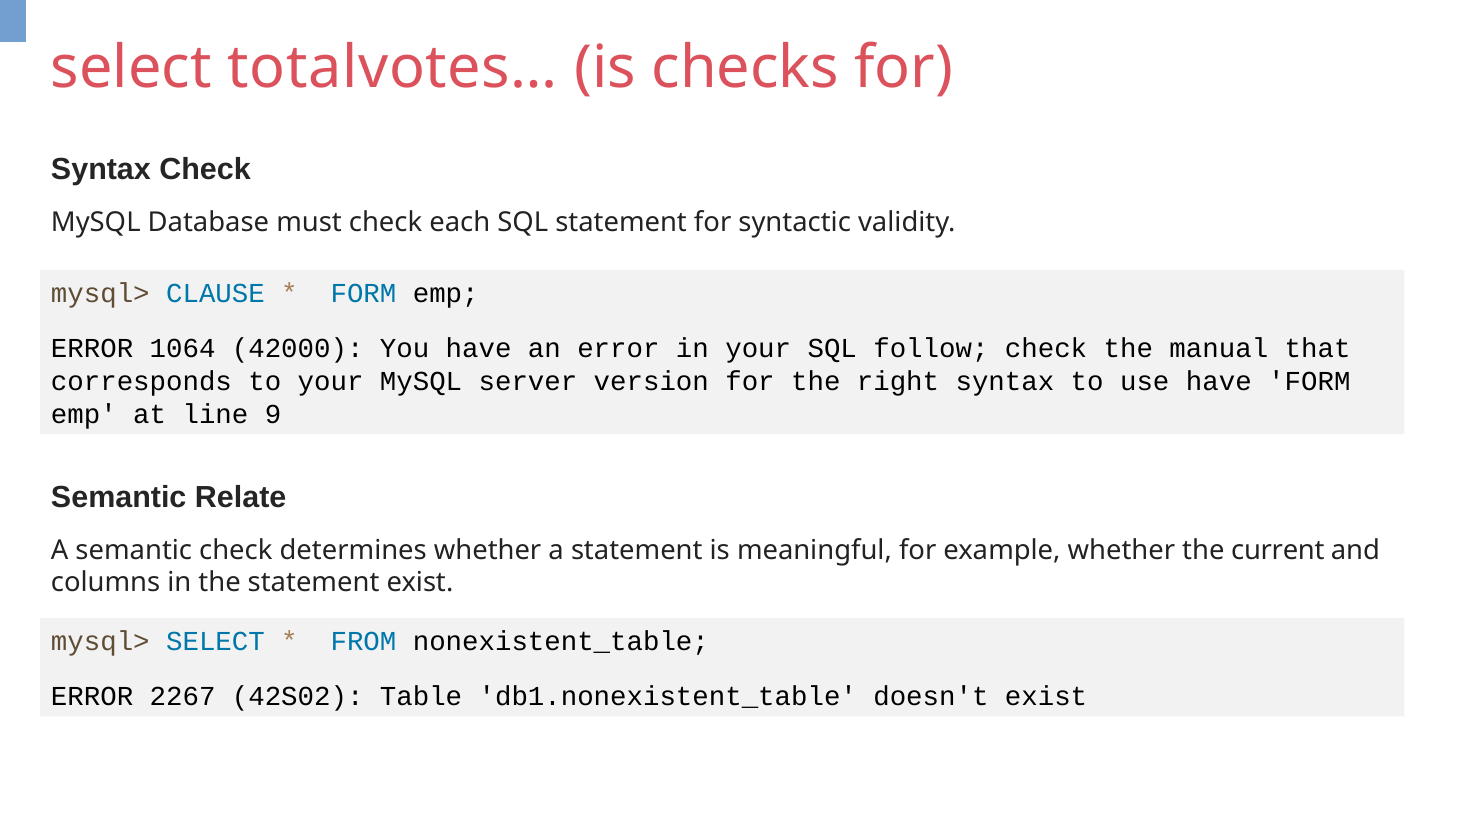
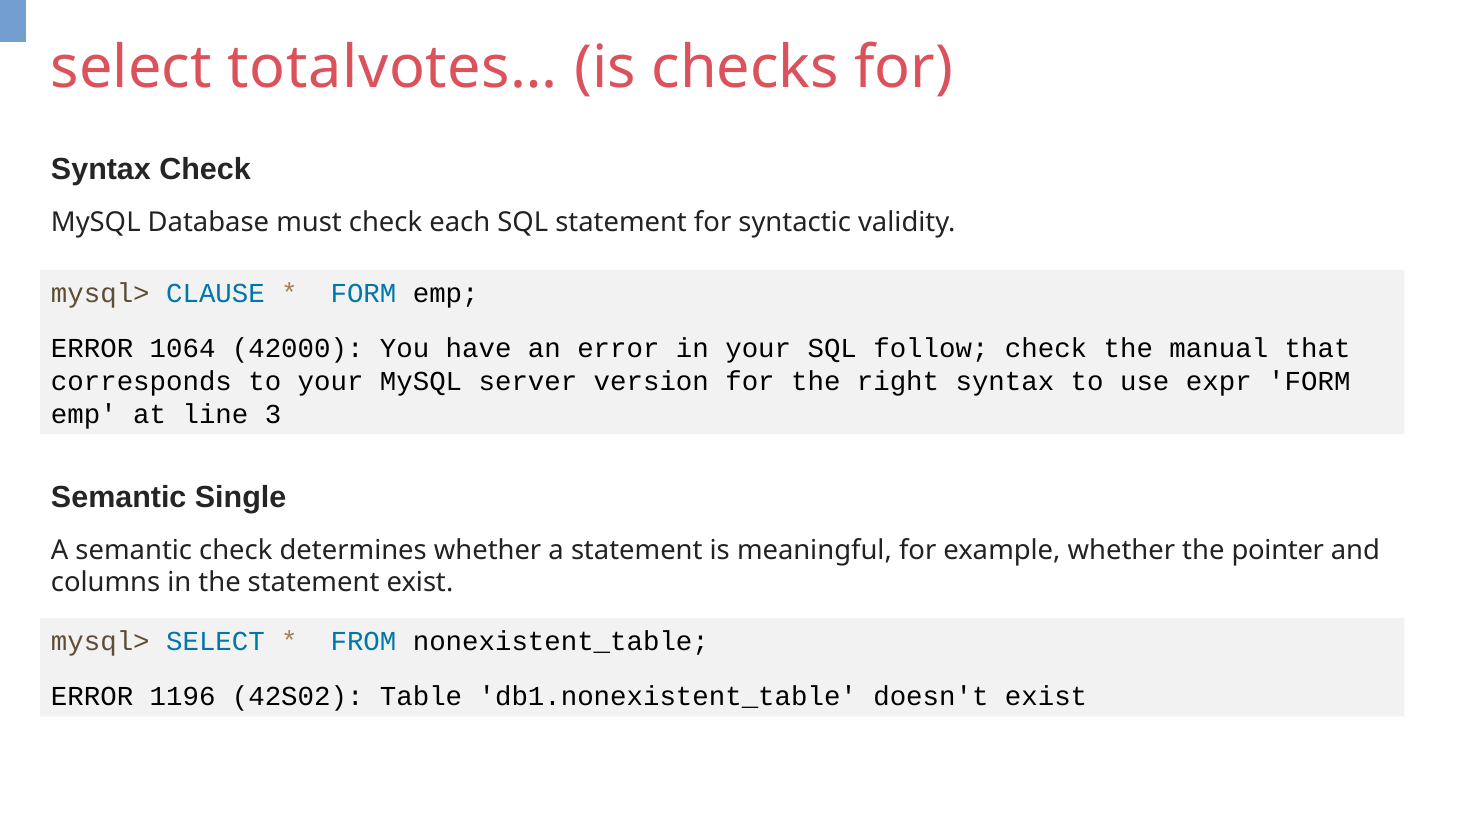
use have: have -> expr (1219, 382)
9: 9 -> 3 (273, 414)
Relate: Relate -> Single (241, 497)
current: current -> pointer (1278, 550)
2267: 2267 -> 1196 (183, 697)
